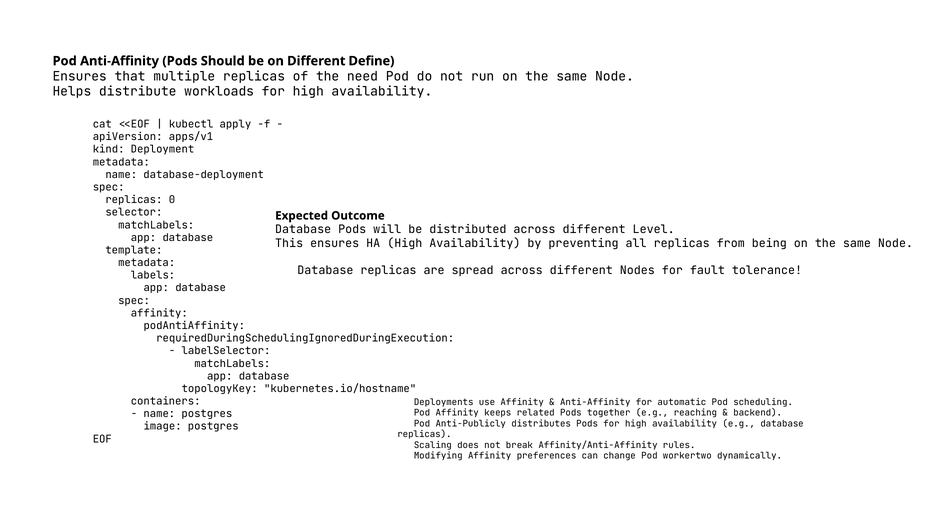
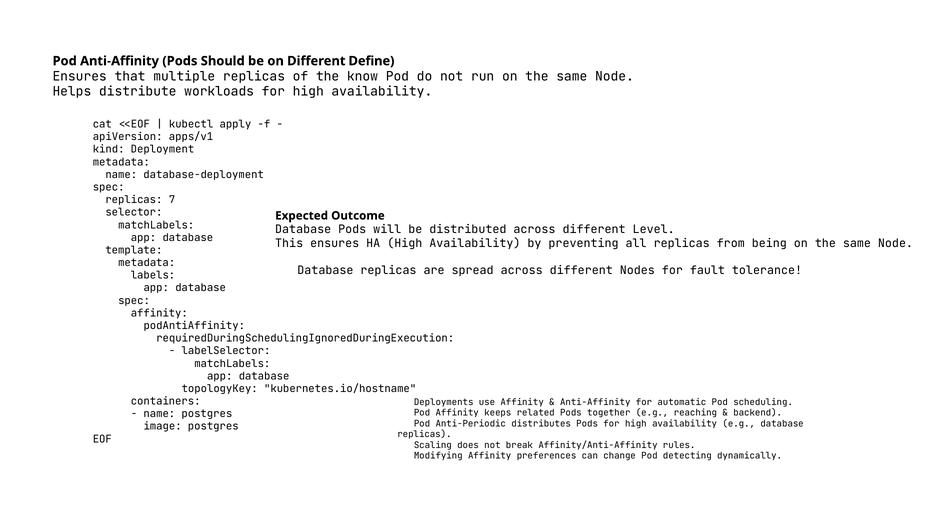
need: need -> know (363, 76)
0: 0 -> 7 (172, 200)
Anti-Publicly: Anti-Publicly -> Anti-Periodic (471, 423)
workertwo: workertwo -> detecting (687, 455)
